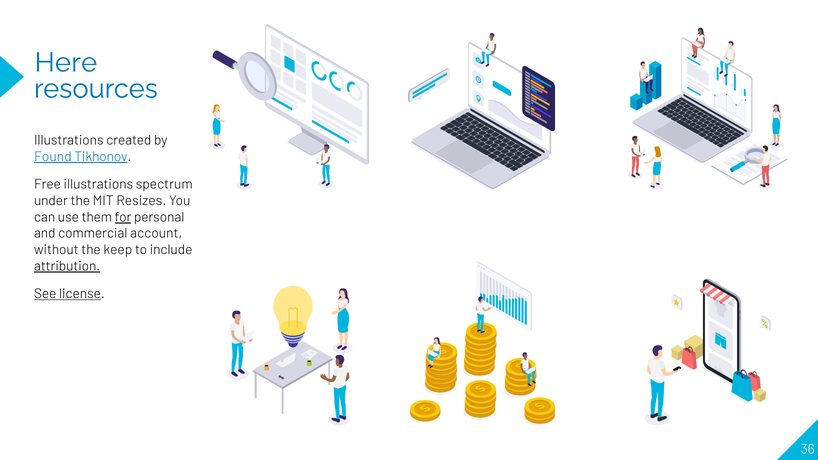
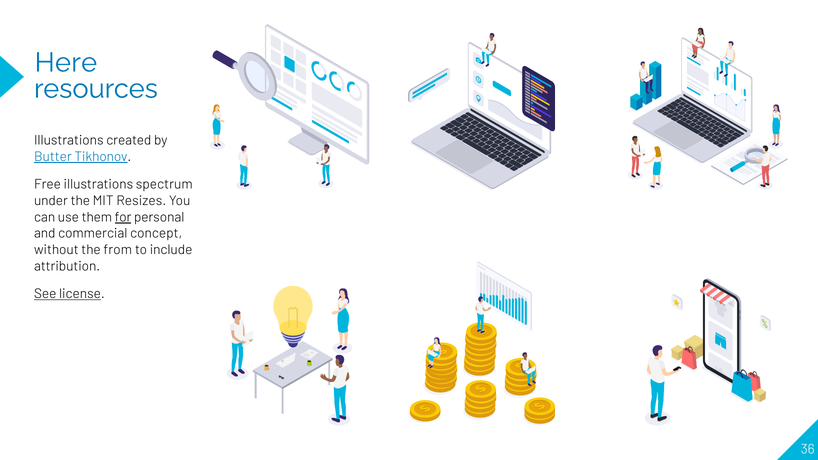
Found: Found -> Butter (53, 157)
account: account -> concept (156, 234)
keep: keep -> from (118, 250)
attribution underline: present -> none (67, 266)
